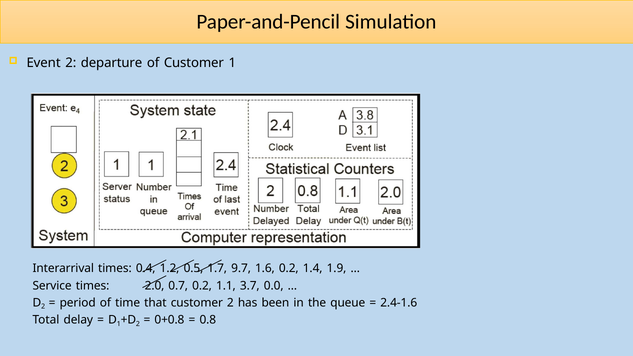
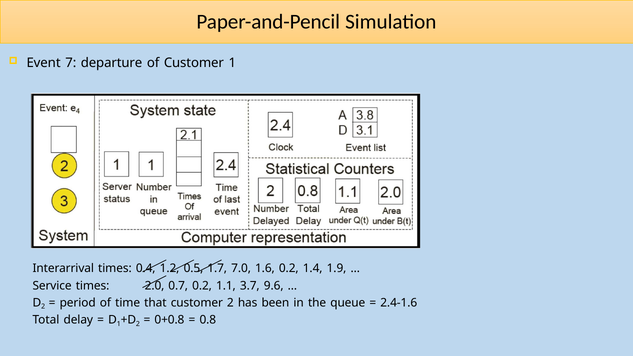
Event 2: 2 -> 7 (71, 63)
9.7: 9.7 -> 7.0 (241, 269)
0.0: 0.0 -> 9.6 (274, 286)
